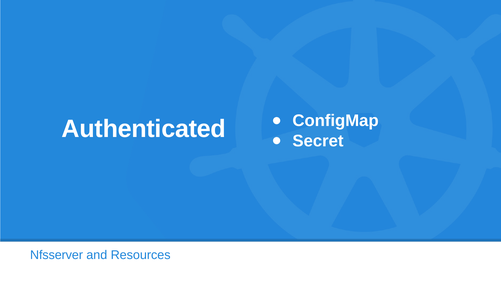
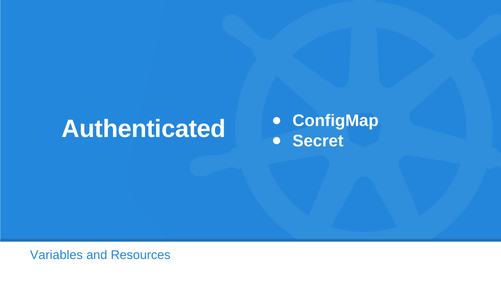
Nfsserver: Nfsserver -> Variables (56, 255)
